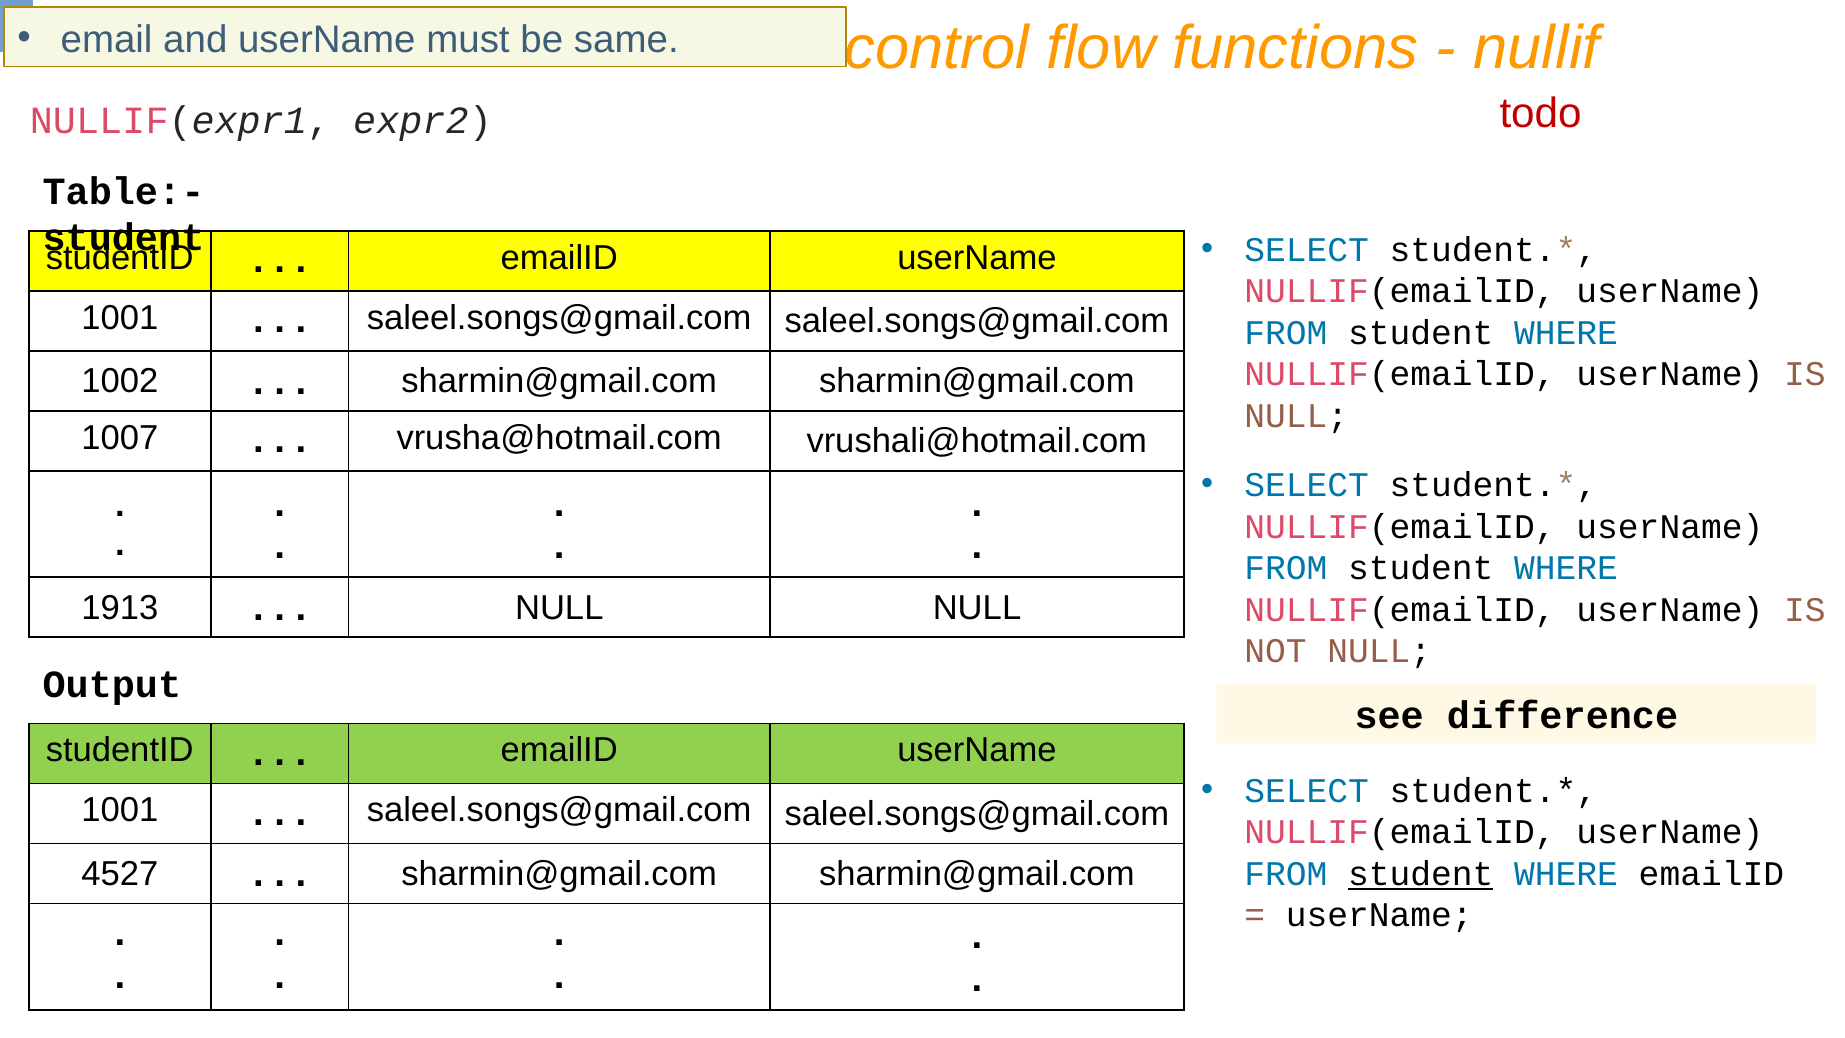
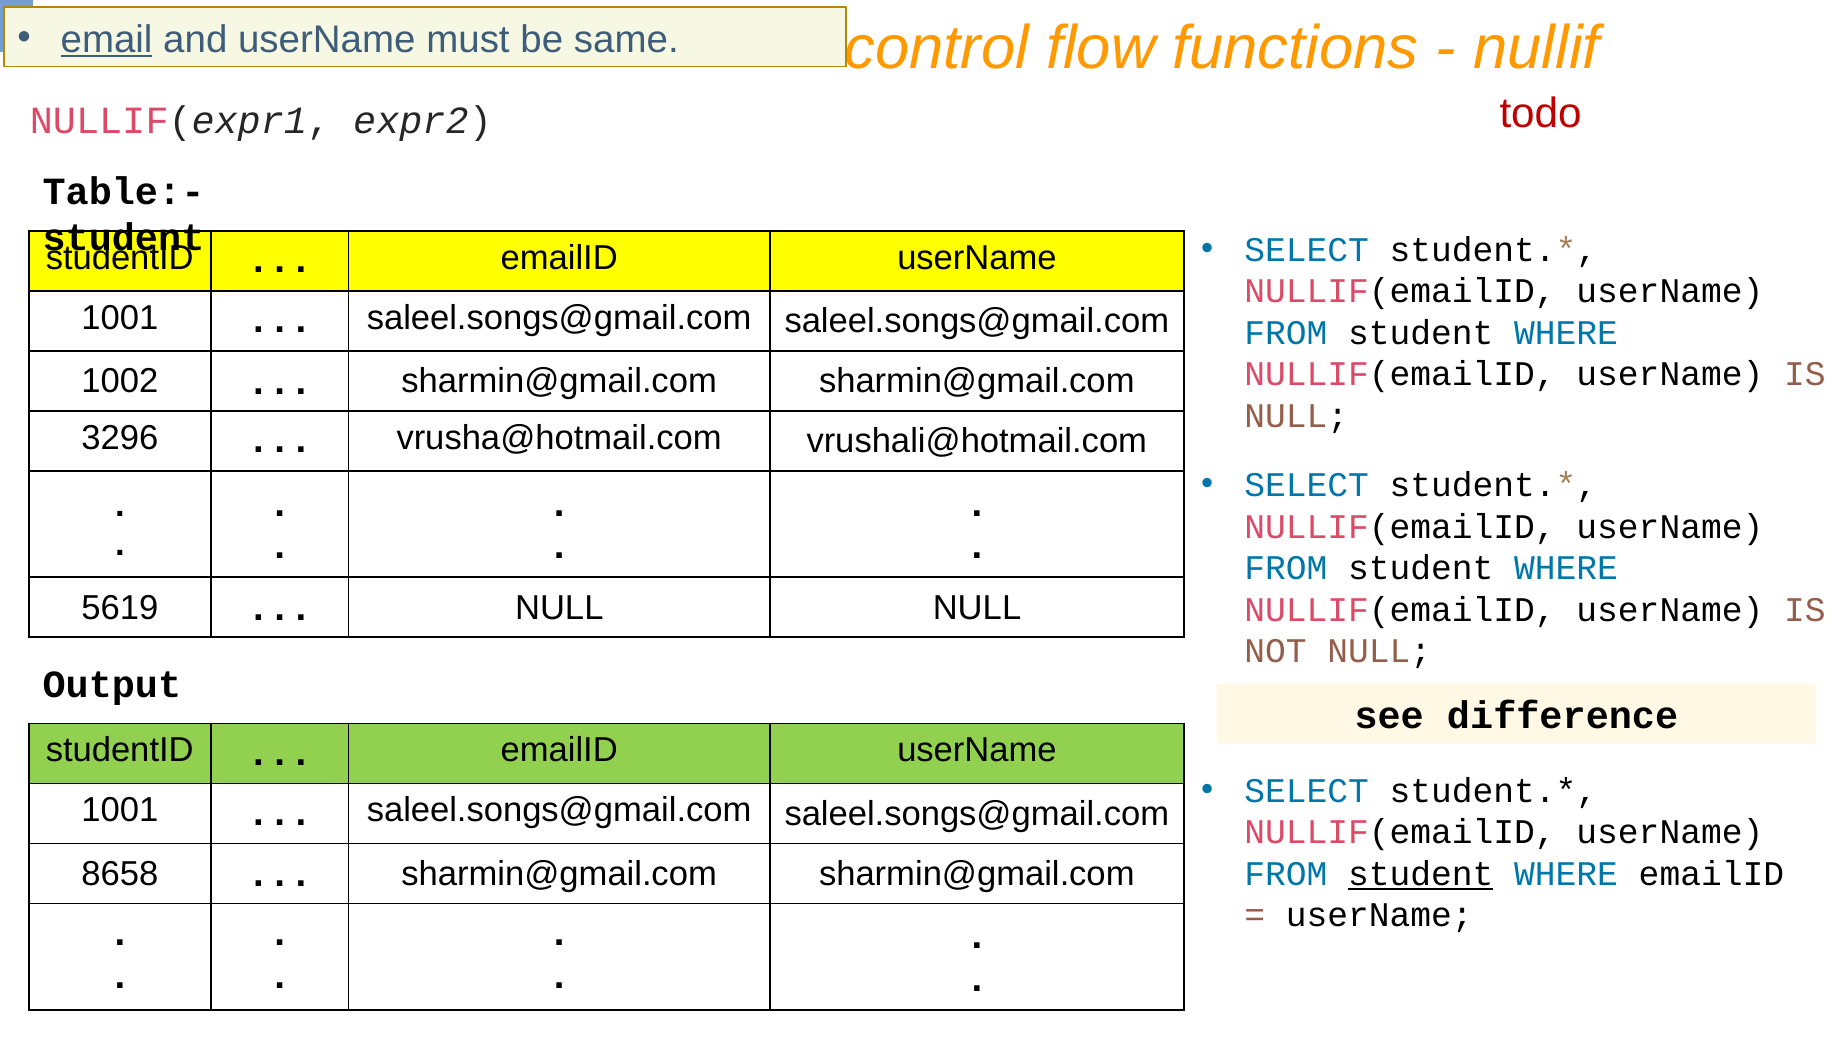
email underline: none -> present (107, 39)
1007: 1007 -> 3296 (120, 438)
1913: 1913 -> 5619 (120, 608)
4527: 4527 -> 8658 (120, 874)
